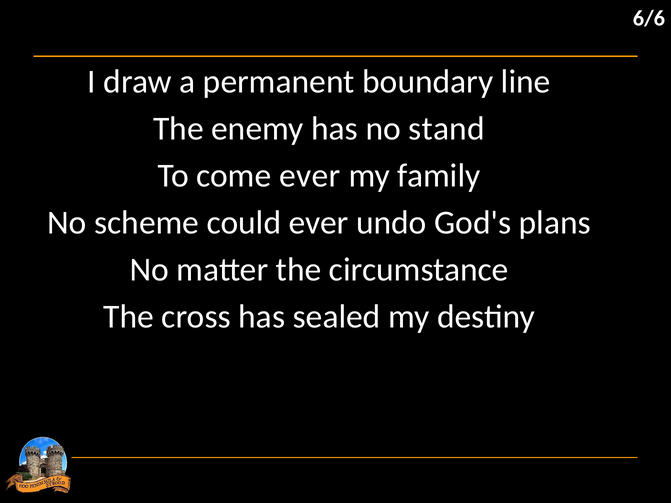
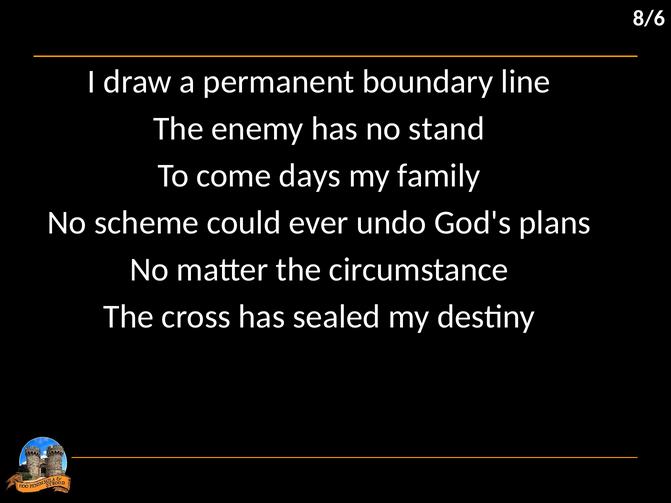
6/6: 6/6 -> 8/6 (649, 18)
come ever: ever -> days (310, 176)
